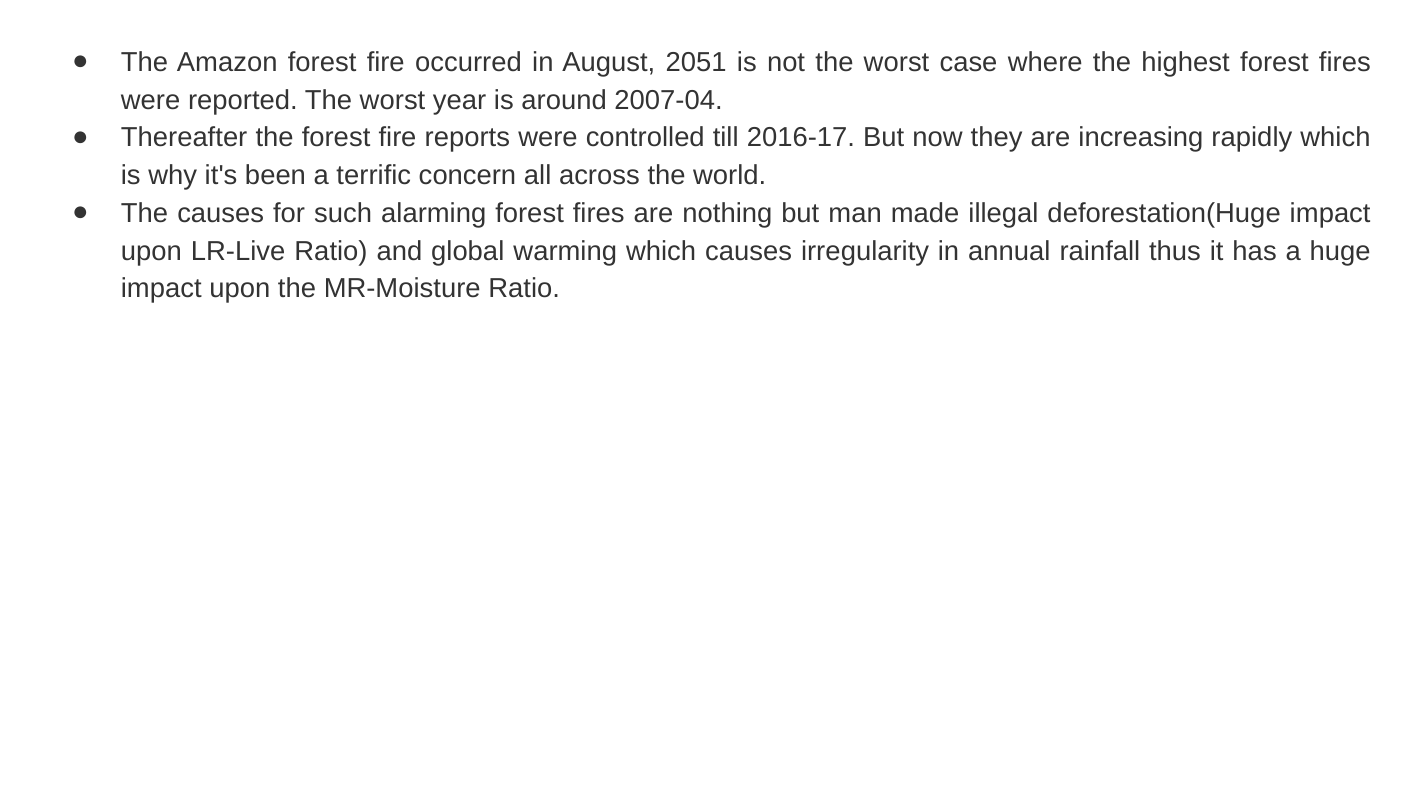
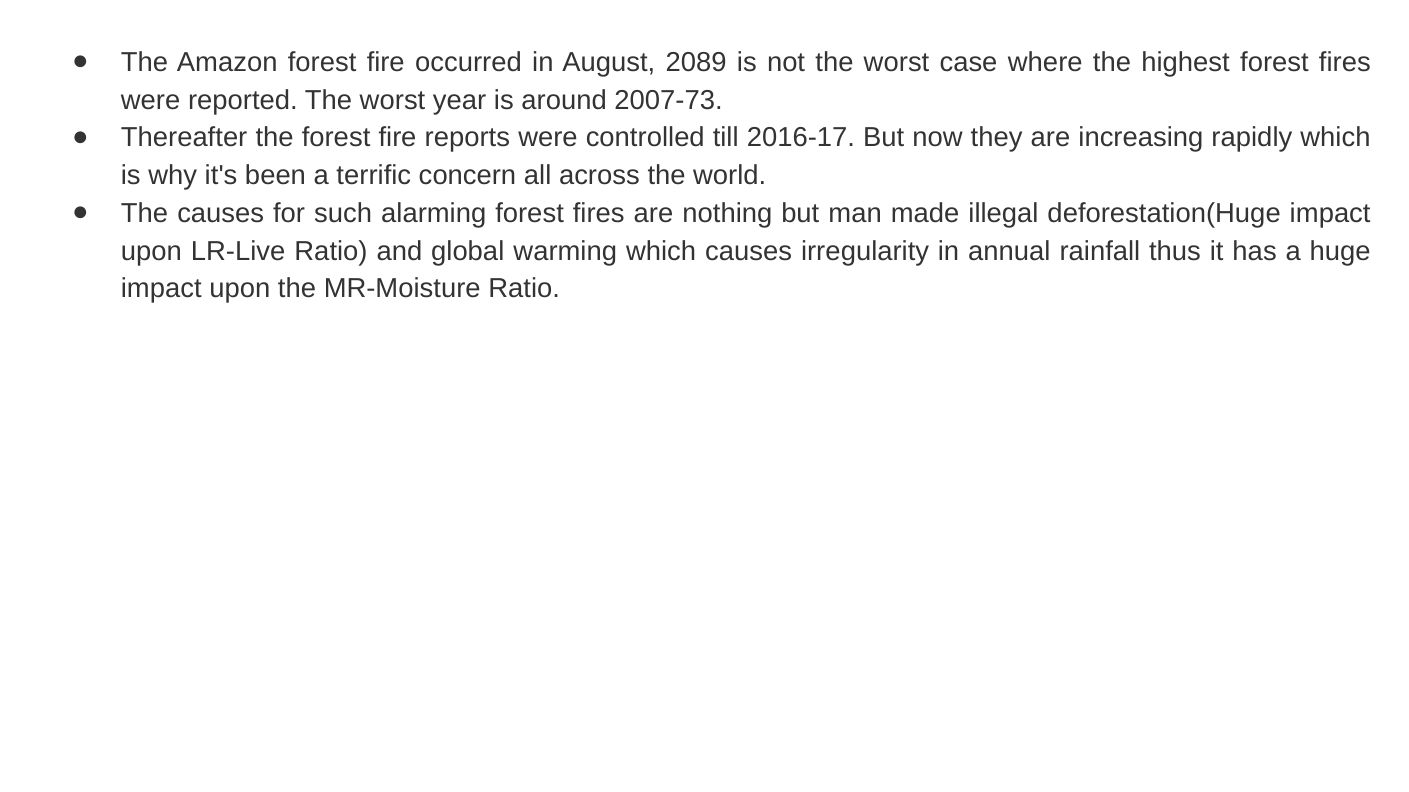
2051: 2051 -> 2089 (696, 62)
2007-04: 2007-04 -> 2007-73 (668, 100)
